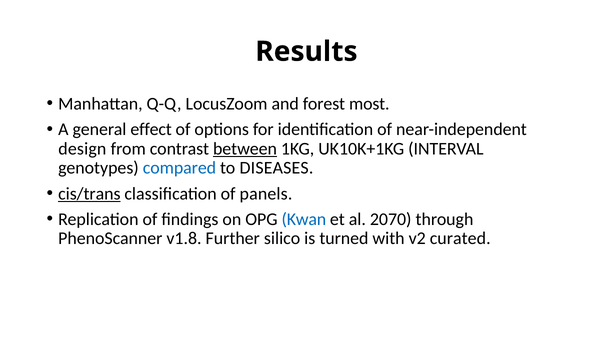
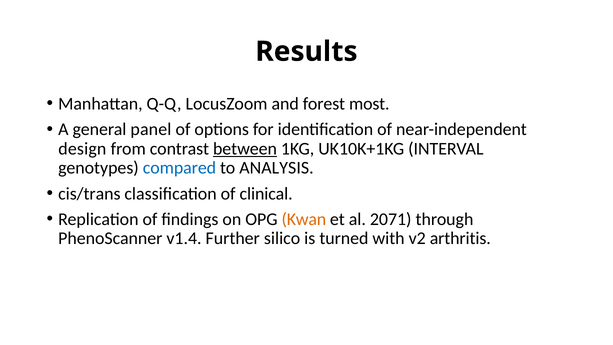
effect: effect -> panel (151, 129)
DISEASES: DISEASES -> ANALYSIS (277, 168)
cis/trans underline: present -> none (89, 193)
panels: panels -> clinical (266, 193)
Kwan colour: blue -> orange (304, 219)
2070: 2070 -> 2071 (391, 219)
v1.8: v1.8 -> v1.4 (184, 238)
curated: curated -> arthritis (460, 238)
